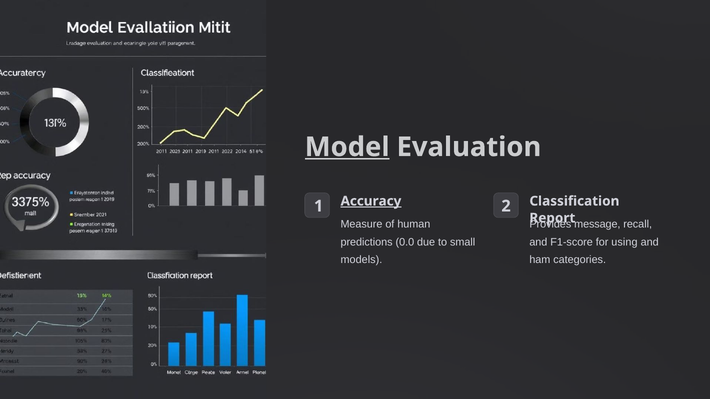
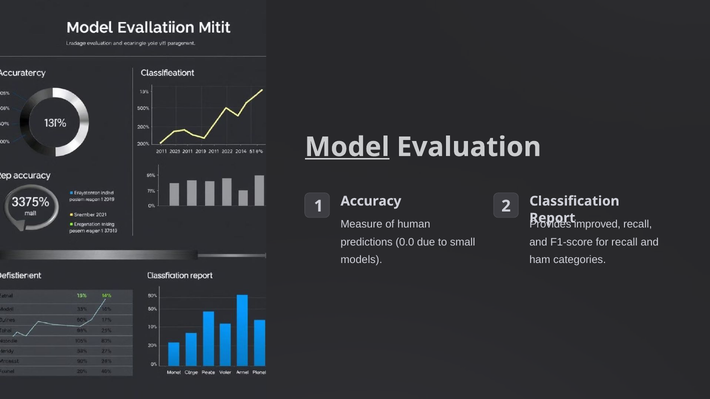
Accuracy underline: present -> none (371, 201)
message: message -> improved (597, 225)
for using: using -> recall (624, 242)
